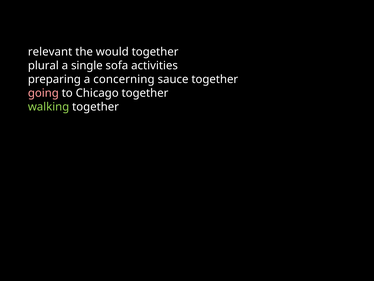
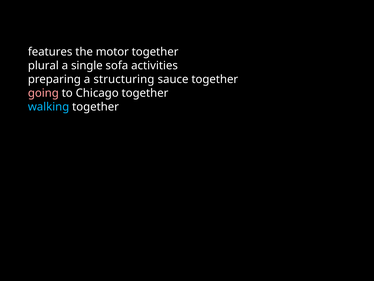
relevant: relevant -> features (50, 52)
would: would -> motor (112, 52)
concerning: concerning -> structuring (124, 79)
walking colour: light green -> light blue (49, 107)
